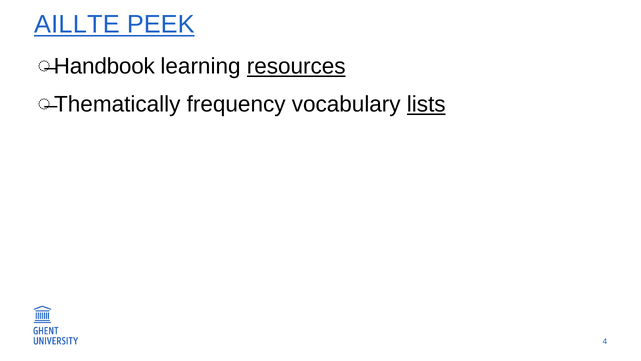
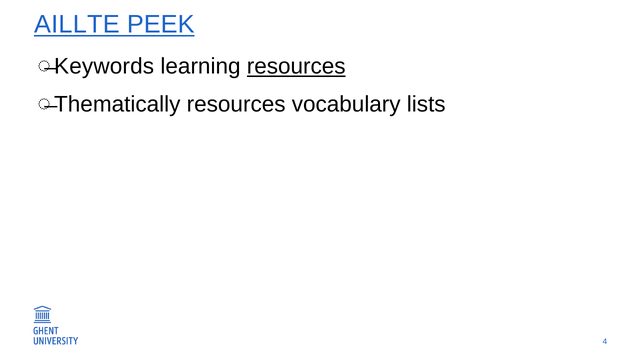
Handbook: Handbook -> Keywords (104, 66)
Thematically frequency: frequency -> resources (236, 104)
lists underline: present -> none (426, 104)
